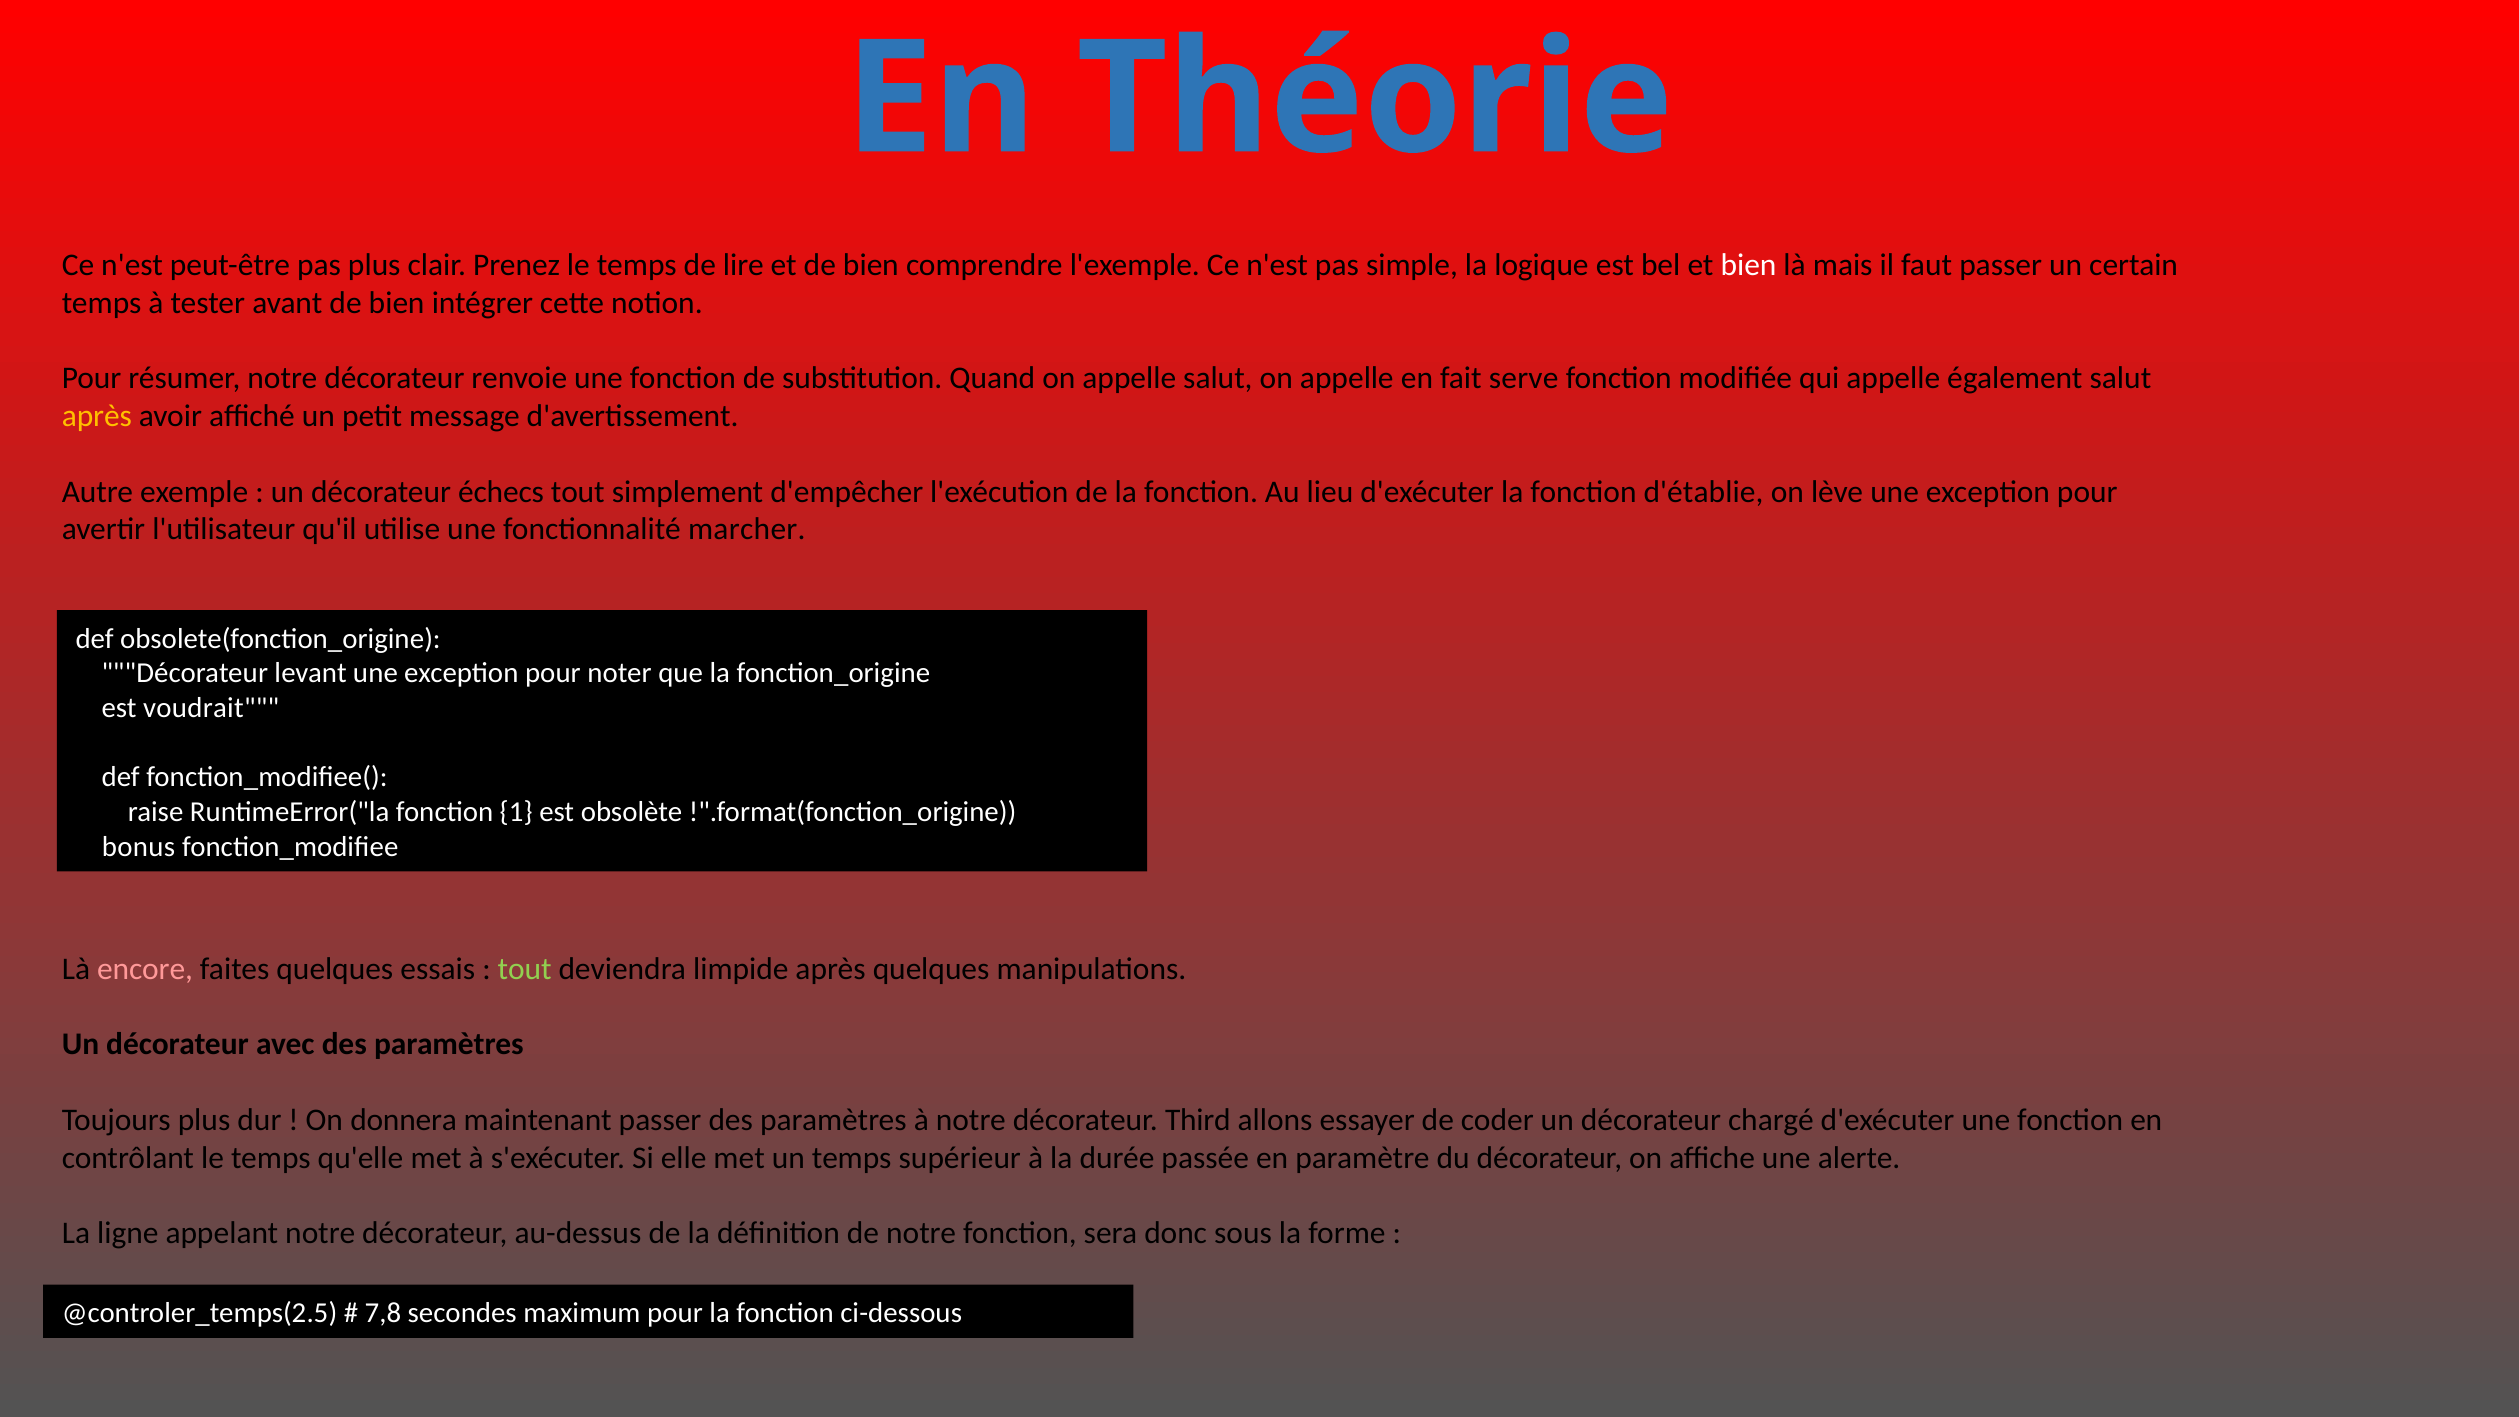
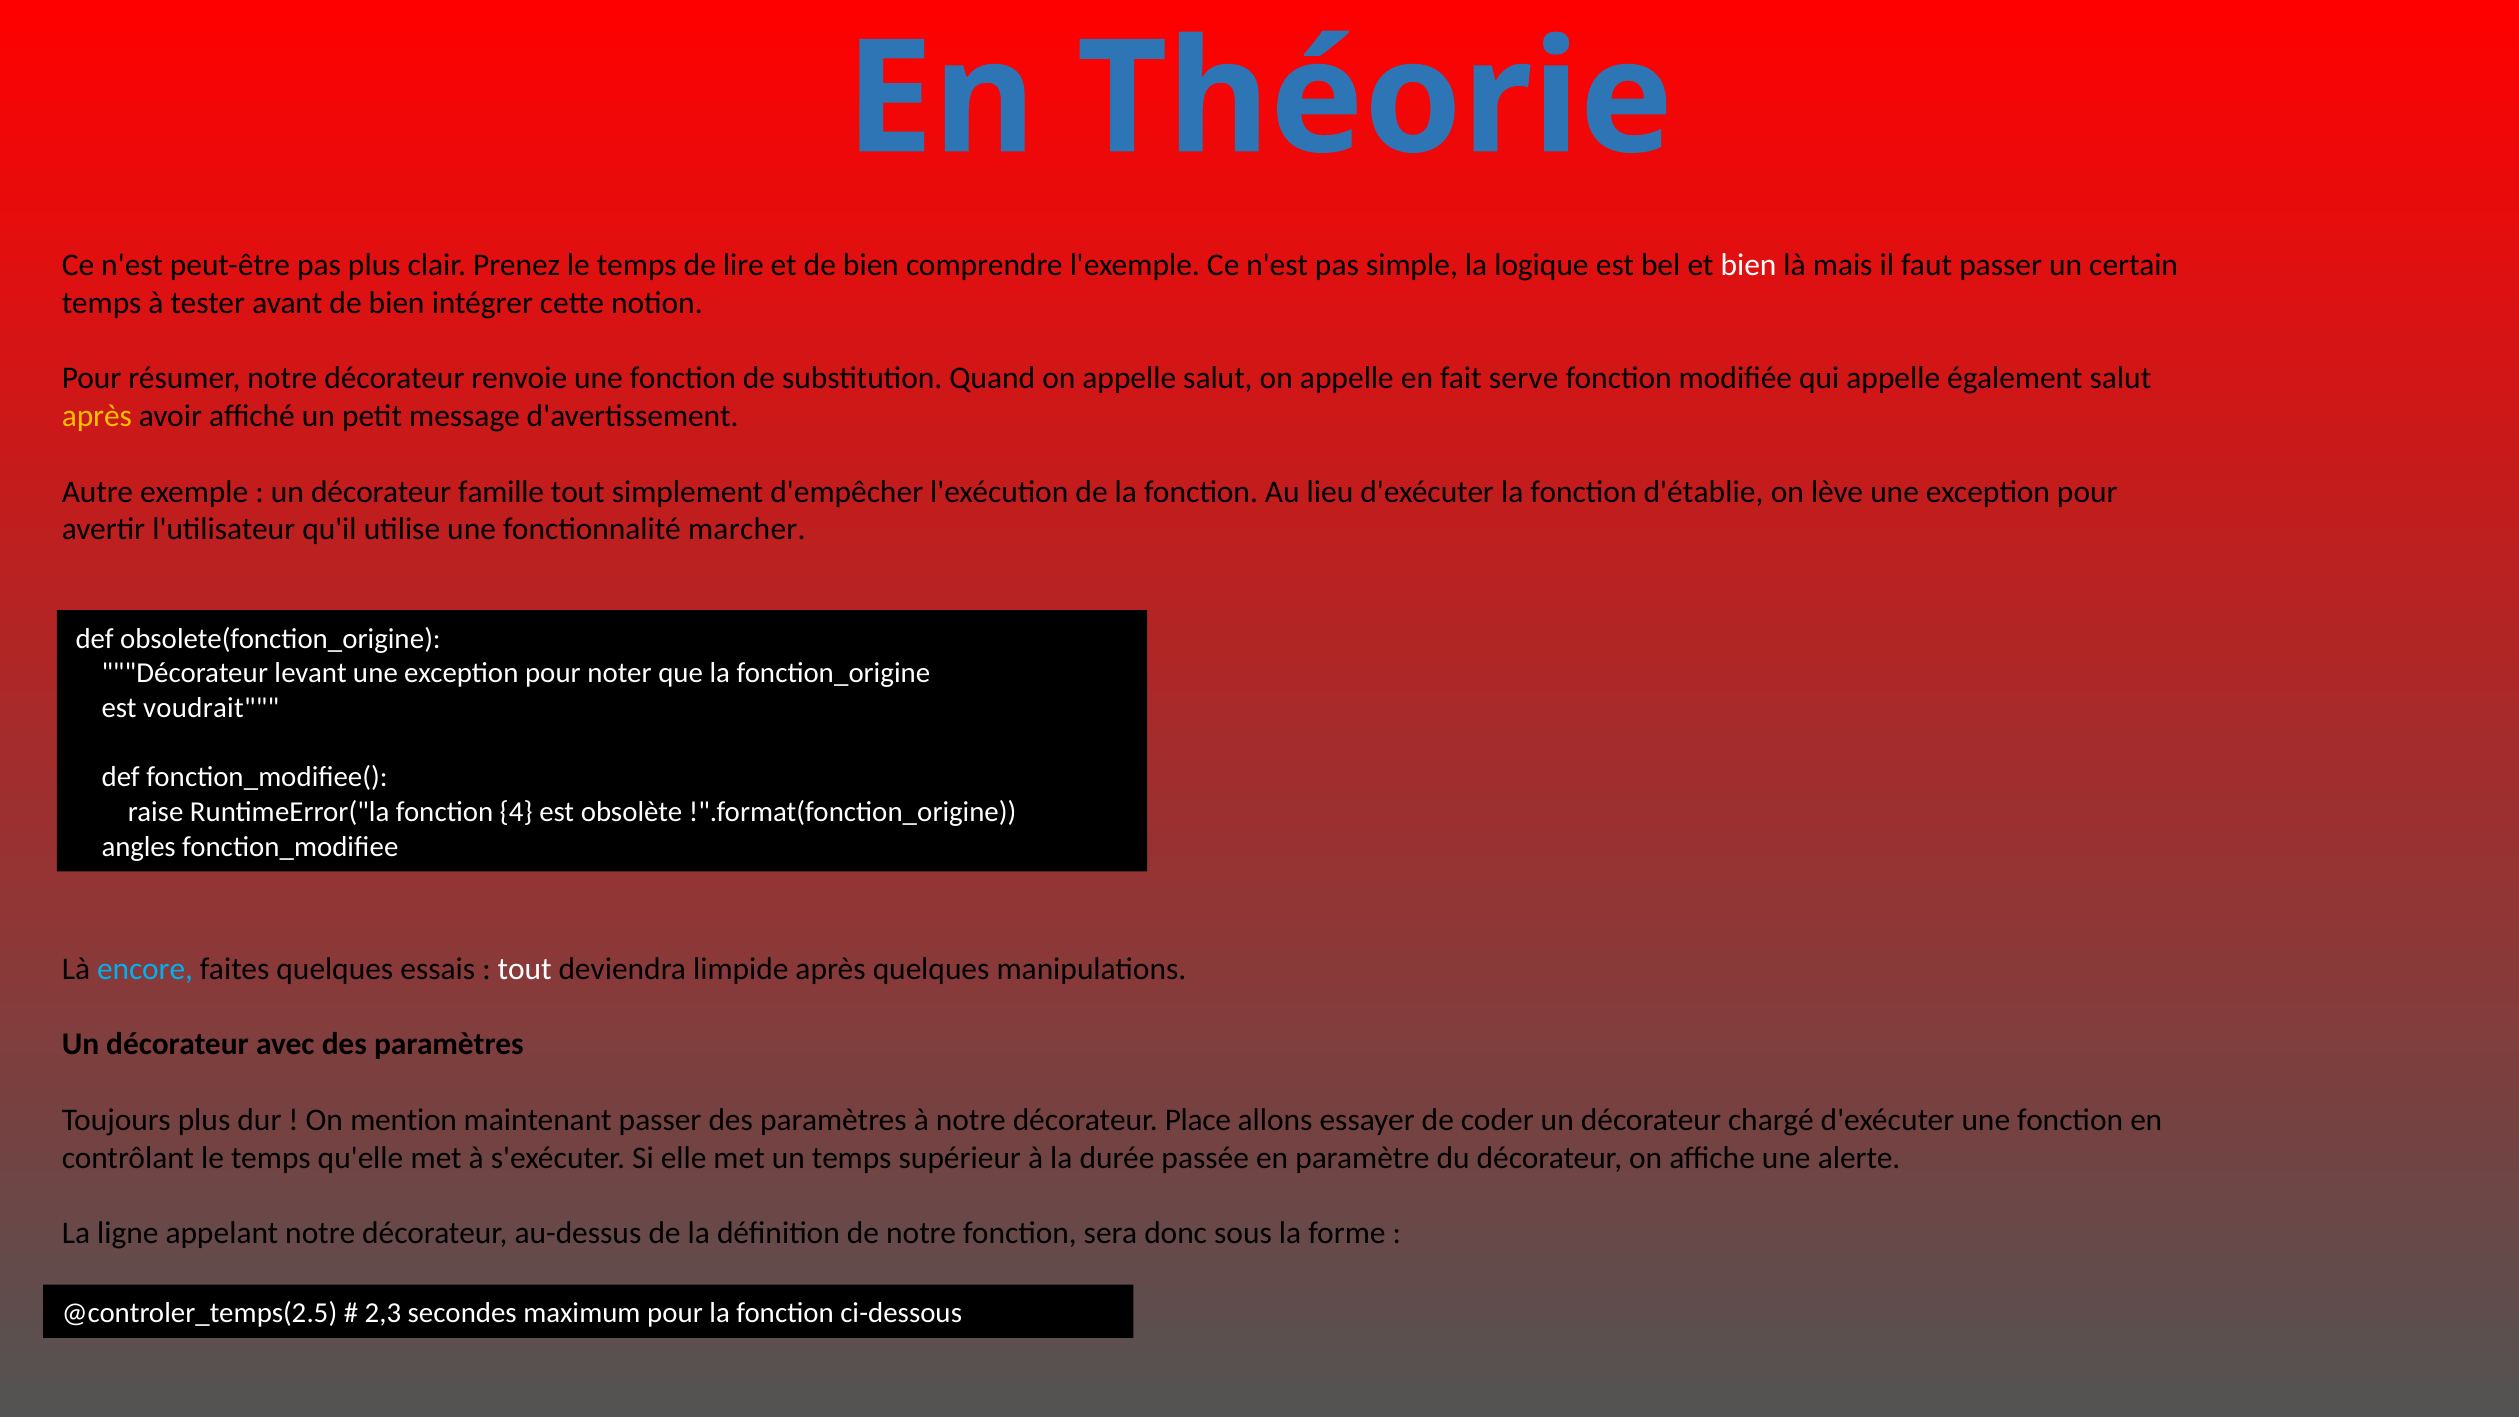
échecs: échecs -> famille (501, 492)
1: 1 -> 4 (516, 812)
bonus: bonus -> angles (139, 847)
encore colour: pink -> light blue (145, 969)
tout colour: light green -> white (525, 969)
donnera: donnera -> mention (404, 1120)
Third: Third -> Place (1198, 1120)
7,8: 7,8 -> 2,3 (383, 1313)
